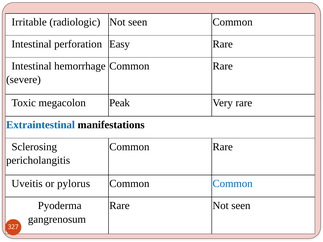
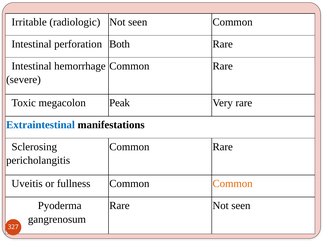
Easy: Easy -> Both (120, 44)
pylorus: pylorus -> fullness (74, 184)
Common colour: blue -> orange (233, 184)
